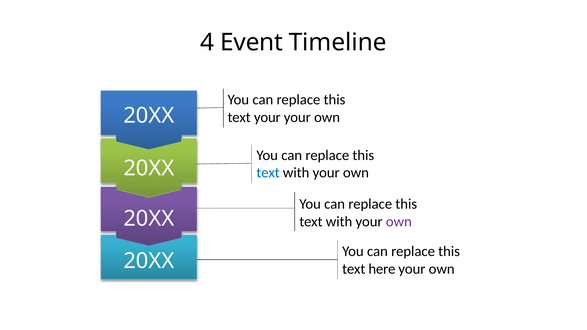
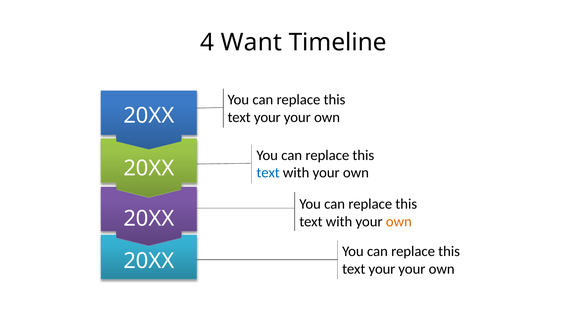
Event: Event -> Want (251, 42)
own colour: purple -> orange (399, 222)
here: here -> your (382, 269)
